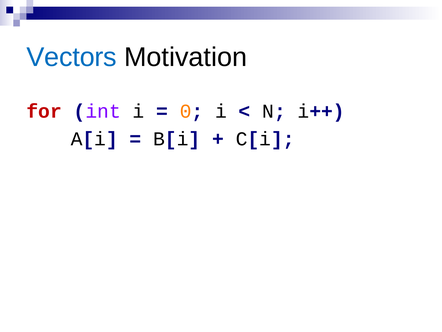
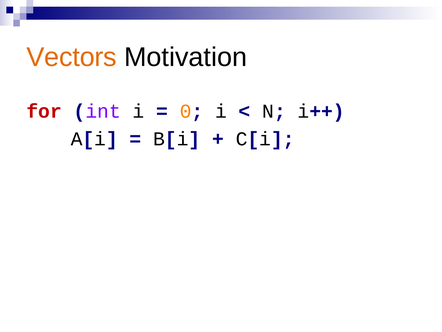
Vectors colour: blue -> orange (72, 57)
